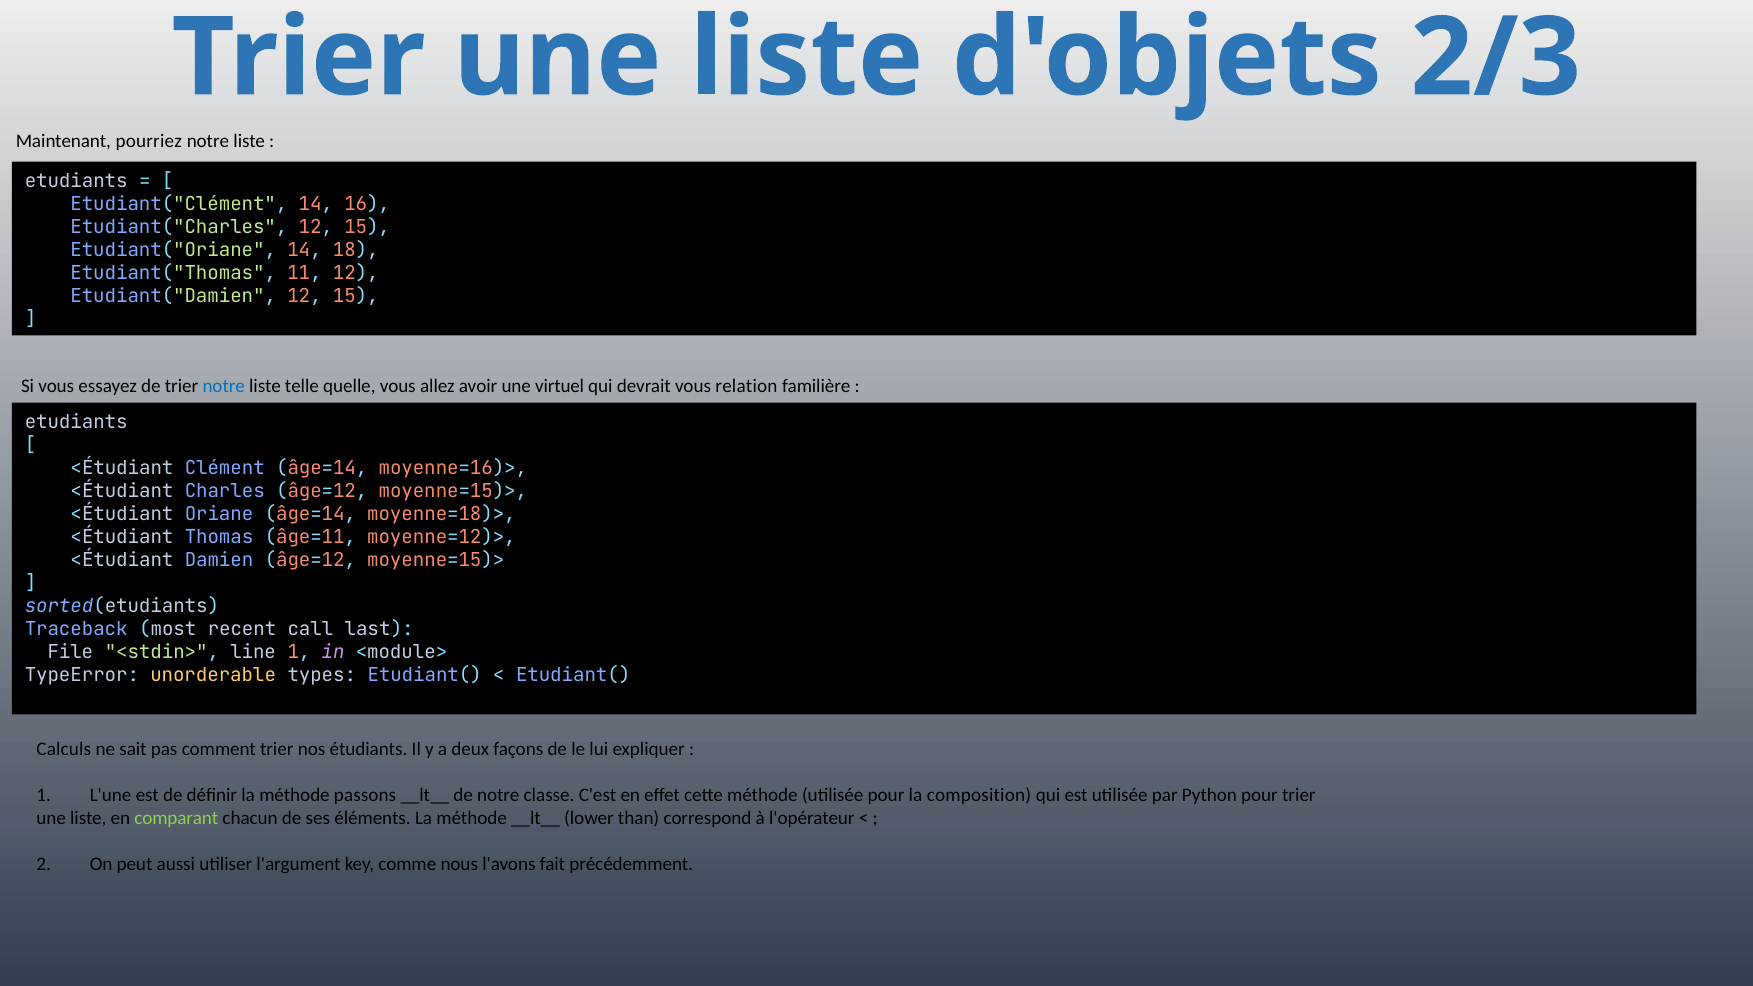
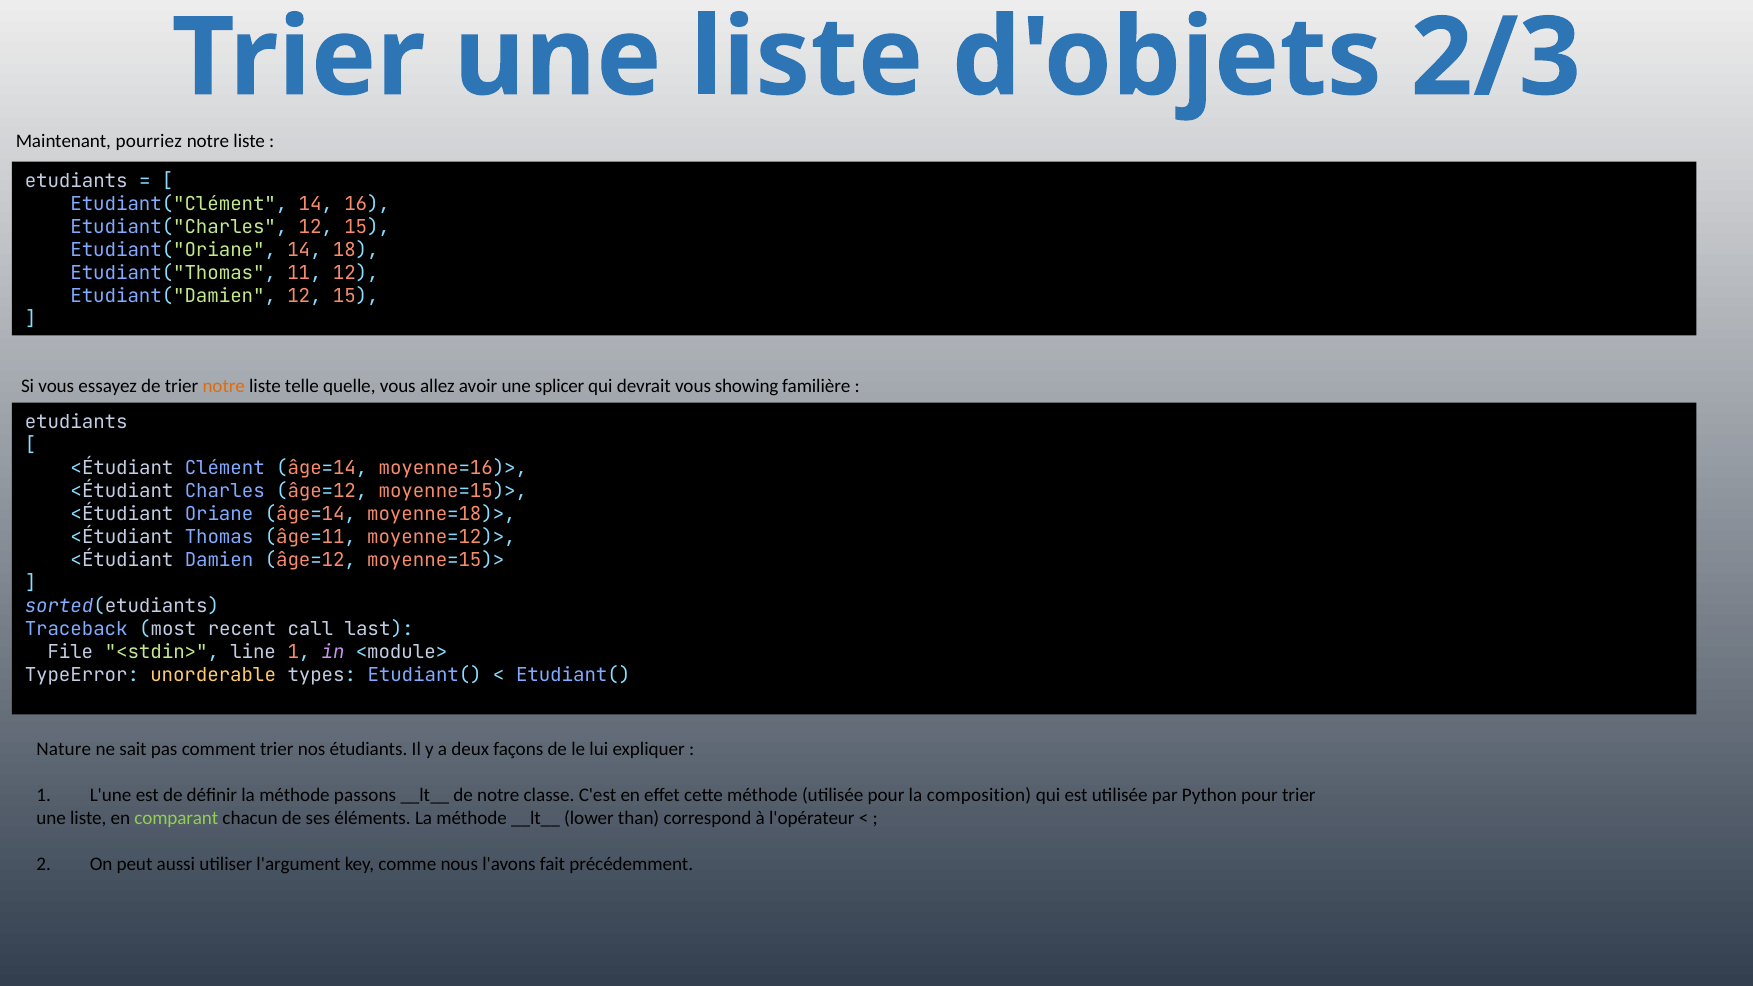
notre colour: blue -> orange (224, 386)
virtuel: virtuel -> splicer (560, 386)
relation: relation -> showing (747, 386)
Calculs: Calculs -> Nature (64, 749)
